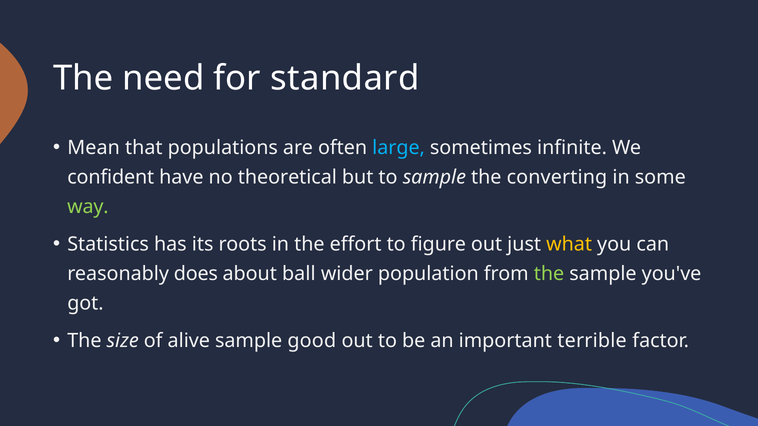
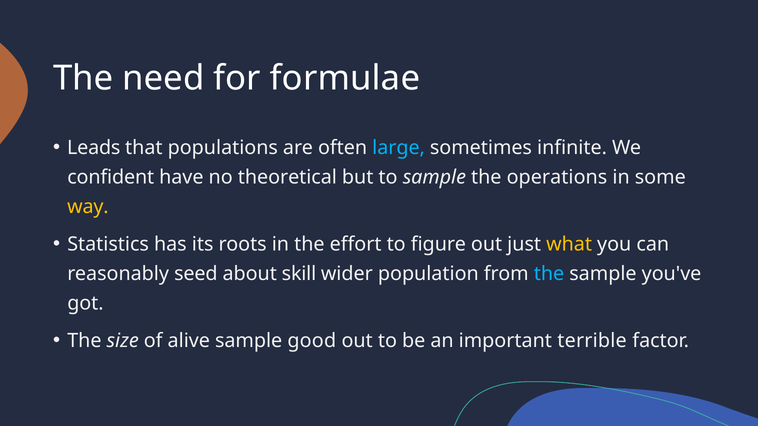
standard: standard -> formulae (345, 78)
Mean: Mean -> Leads (94, 148)
converting: converting -> operations (557, 177)
way colour: light green -> yellow (88, 207)
does: does -> seed (196, 274)
ball: ball -> skill (299, 274)
the colour: light green -> light blue (549, 274)
